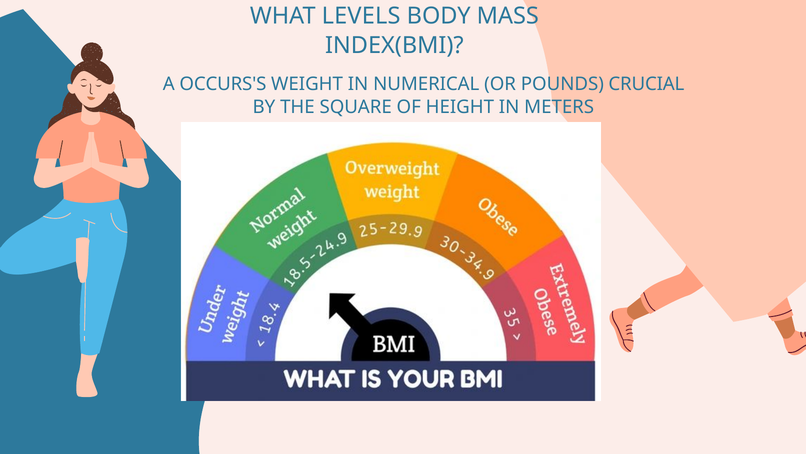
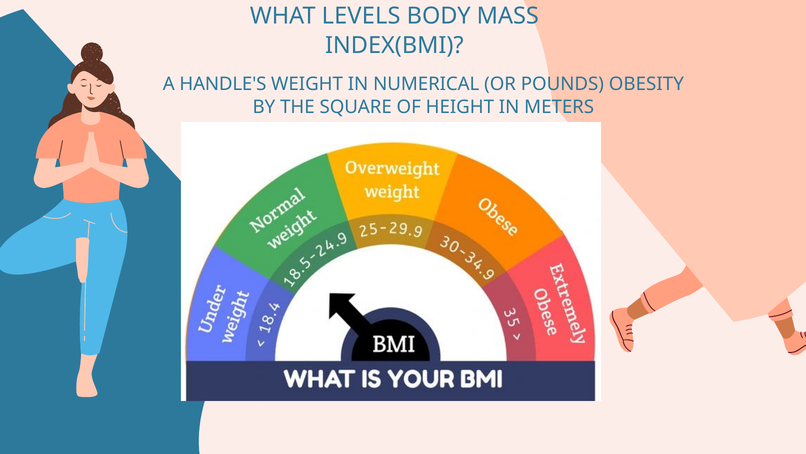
OCCURS'S: OCCURS'S -> HANDLE'S (223, 84)
CRUCIAL: CRUCIAL -> OBESITY (646, 84)
